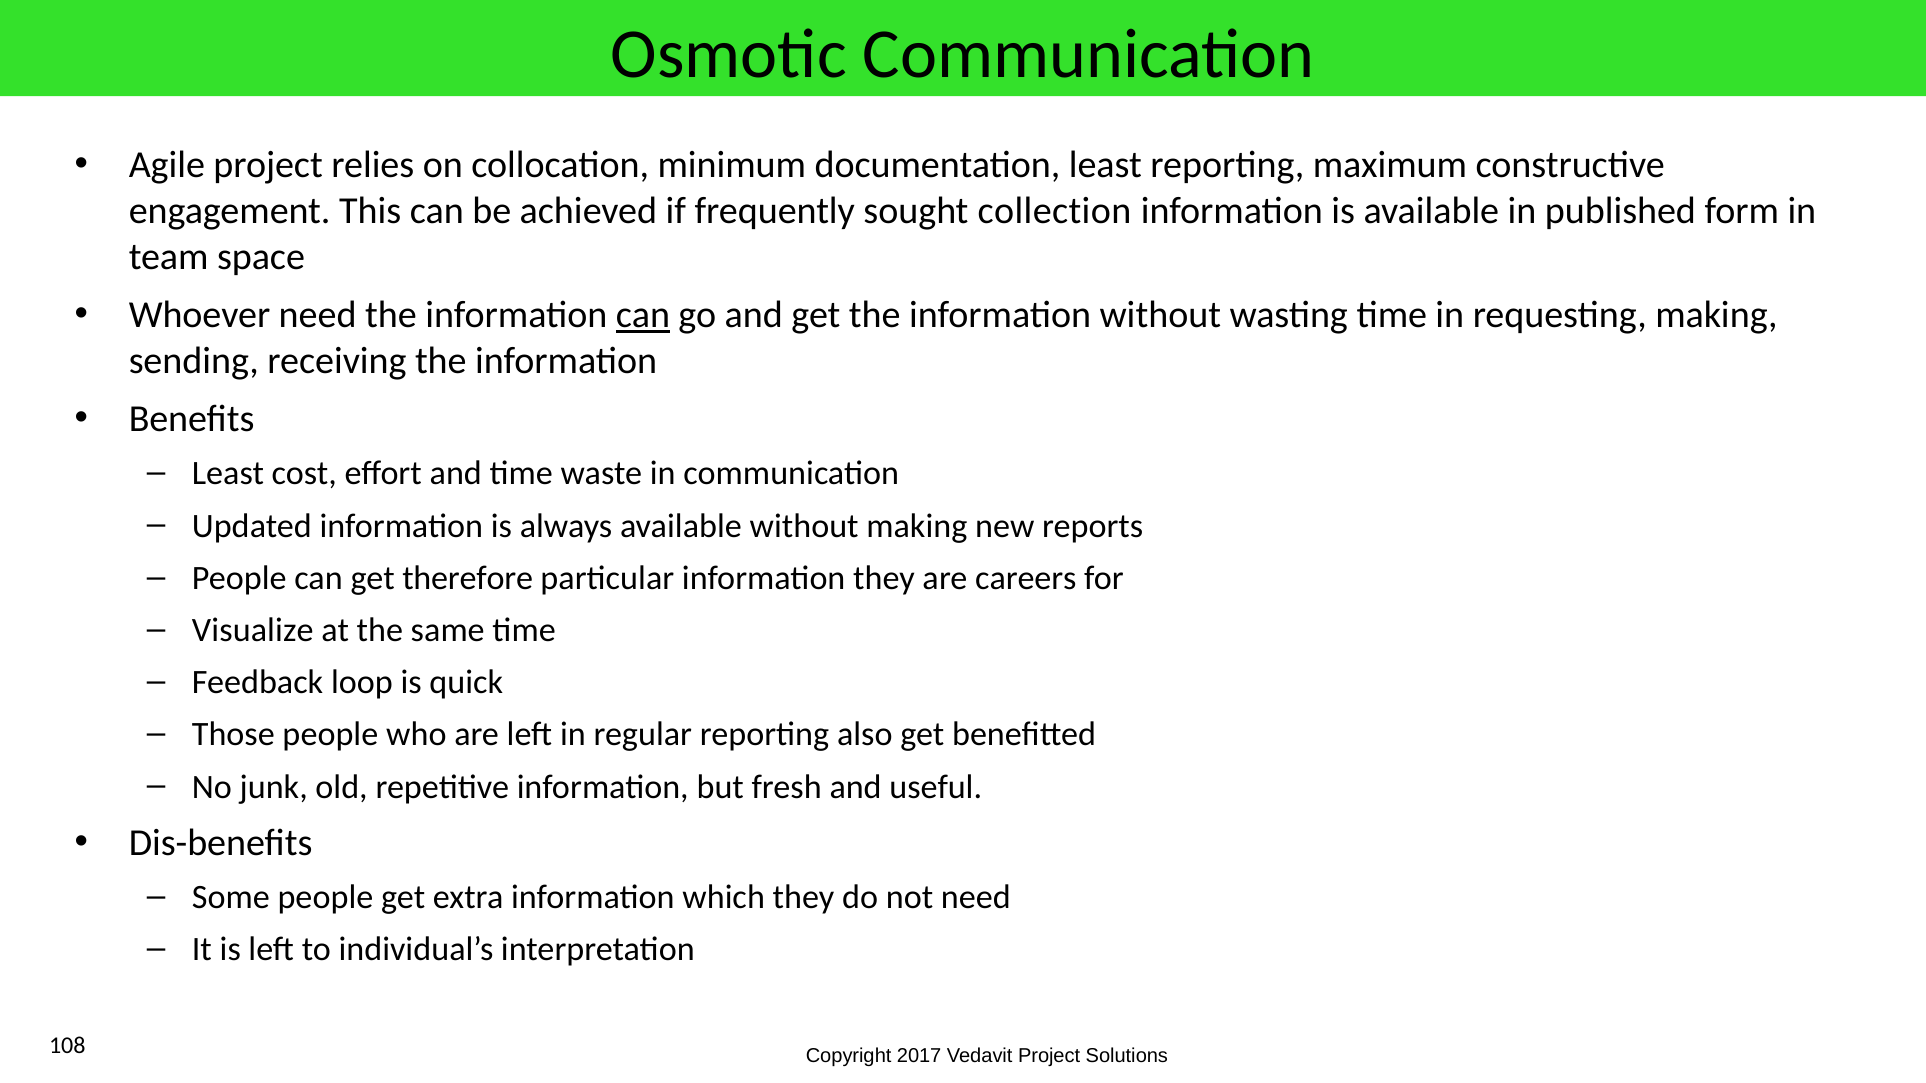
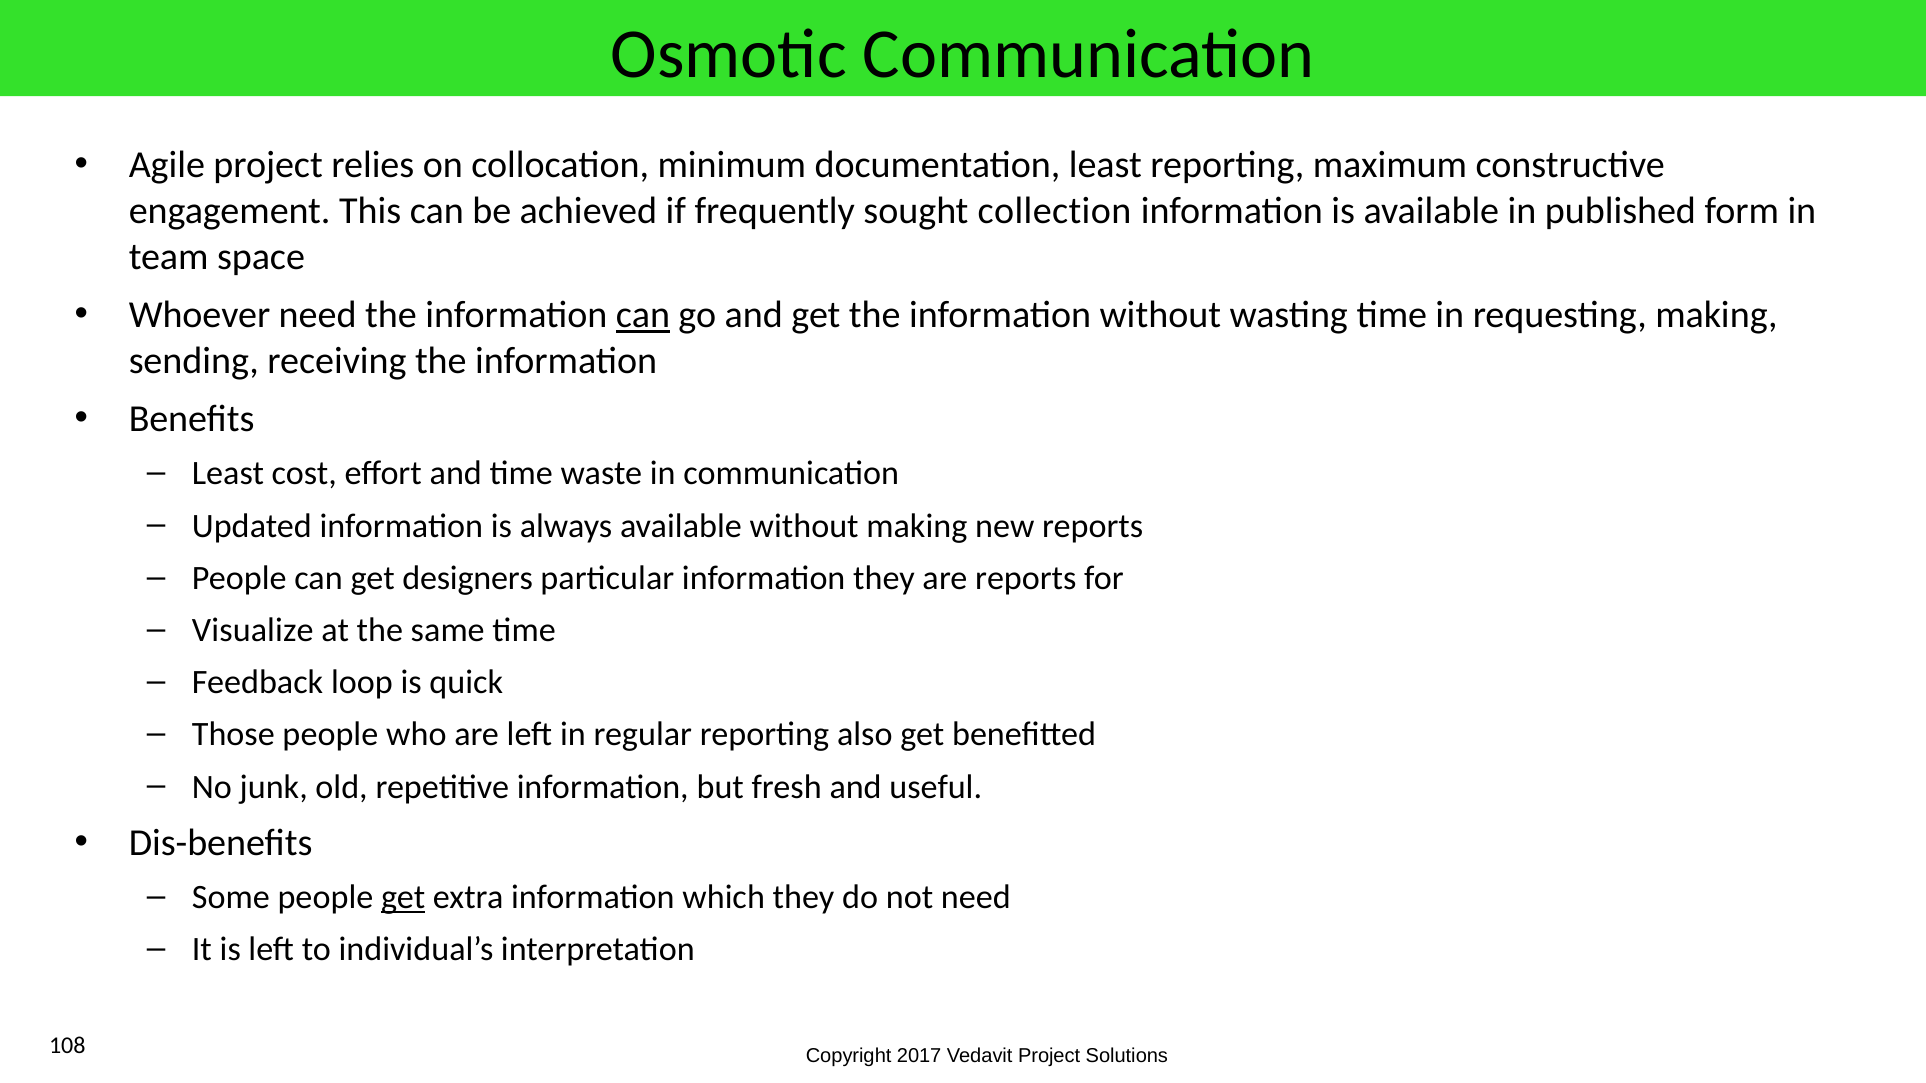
therefore: therefore -> designers (468, 578)
are careers: careers -> reports (1026, 578)
get underline: none -> present (403, 898)
